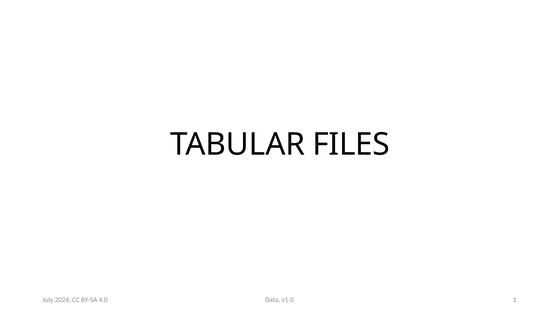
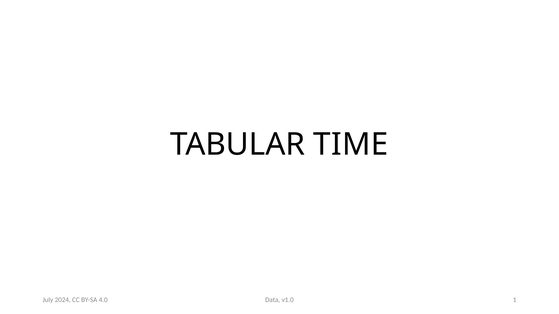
FILES: FILES -> TIME (351, 145)
